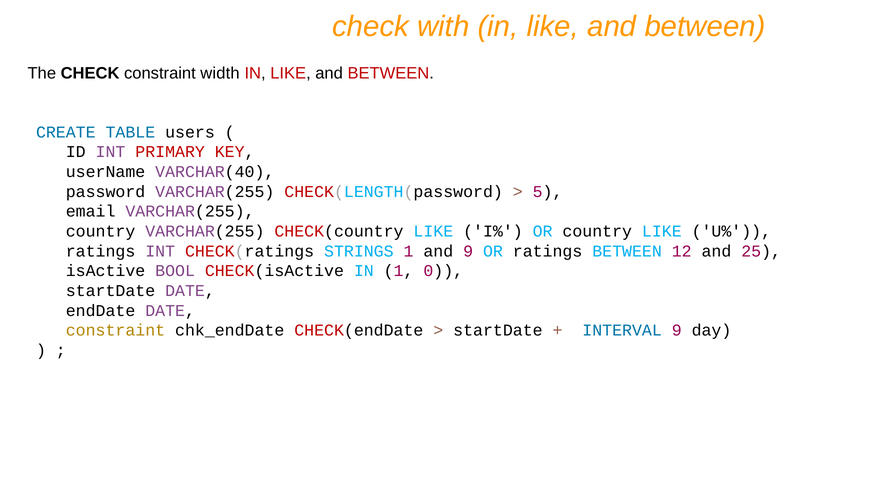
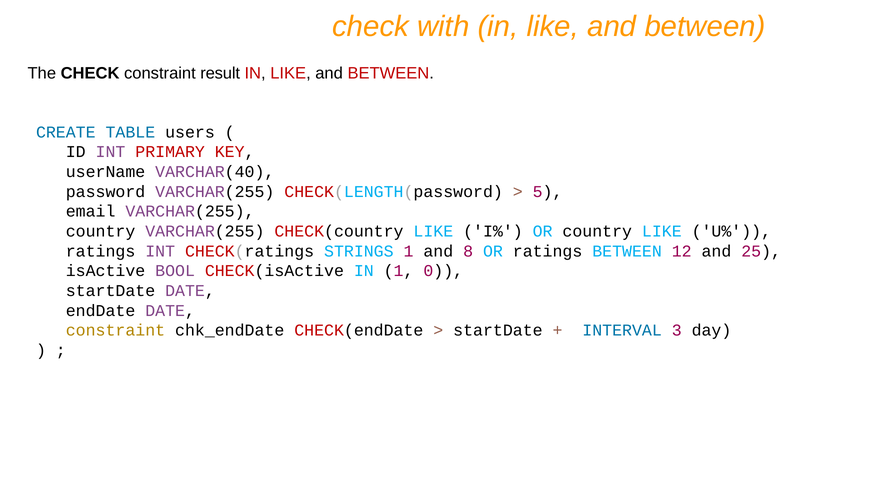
width: width -> result (220, 74)
and 9: 9 -> 8 (468, 251)
INTERVAL 9: 9 -> 3 (677, 331)
